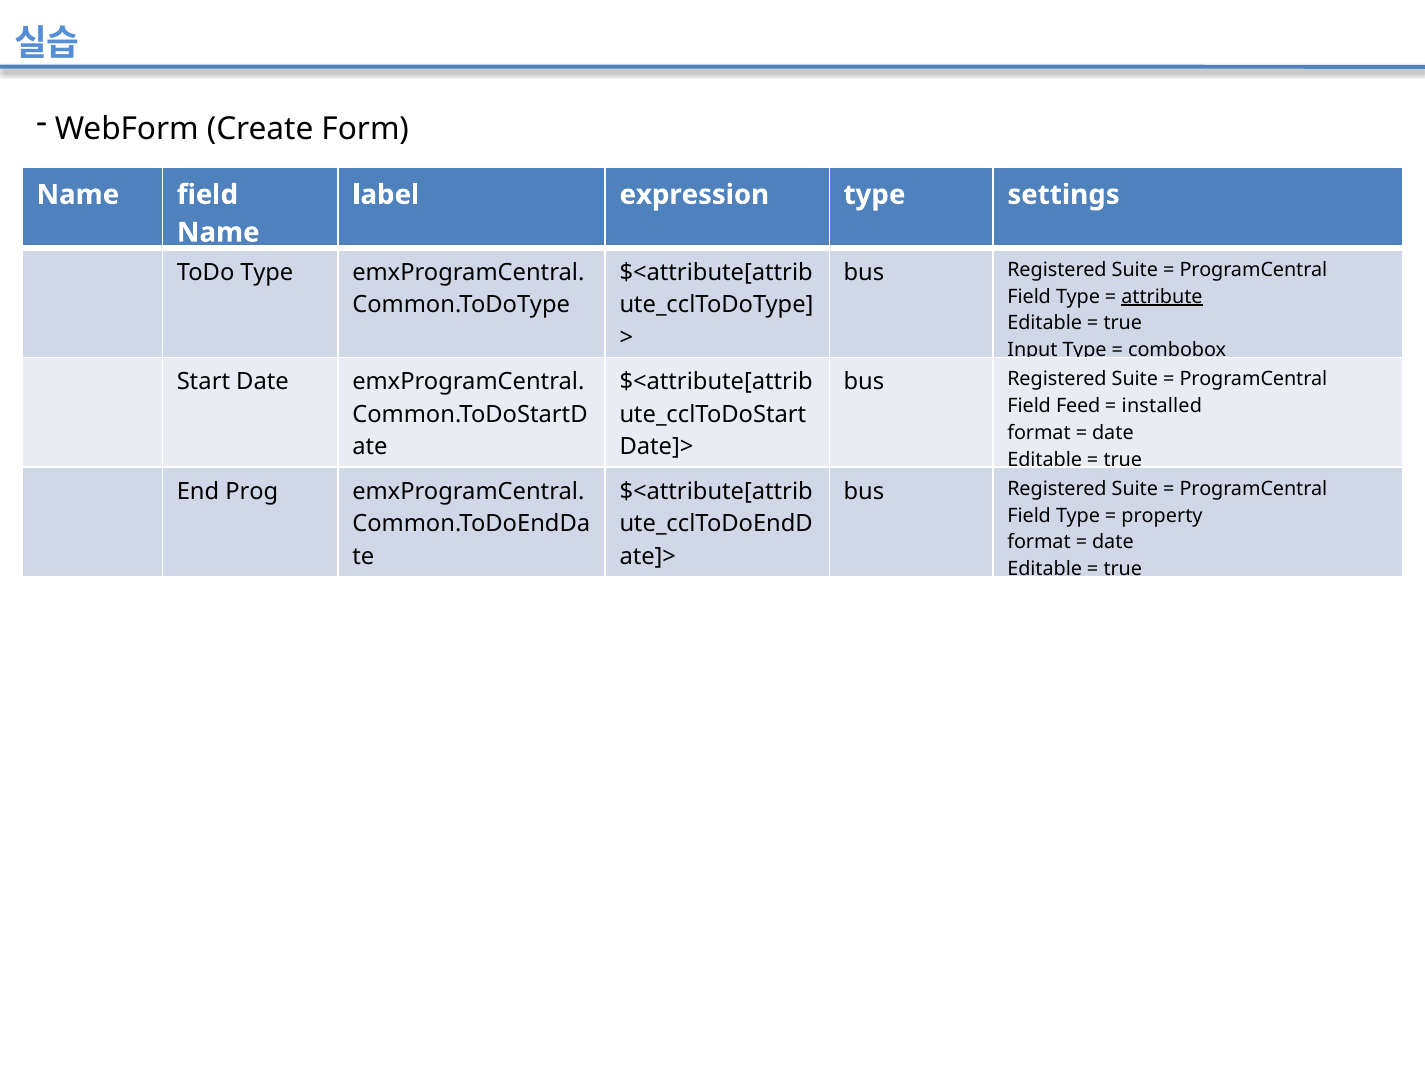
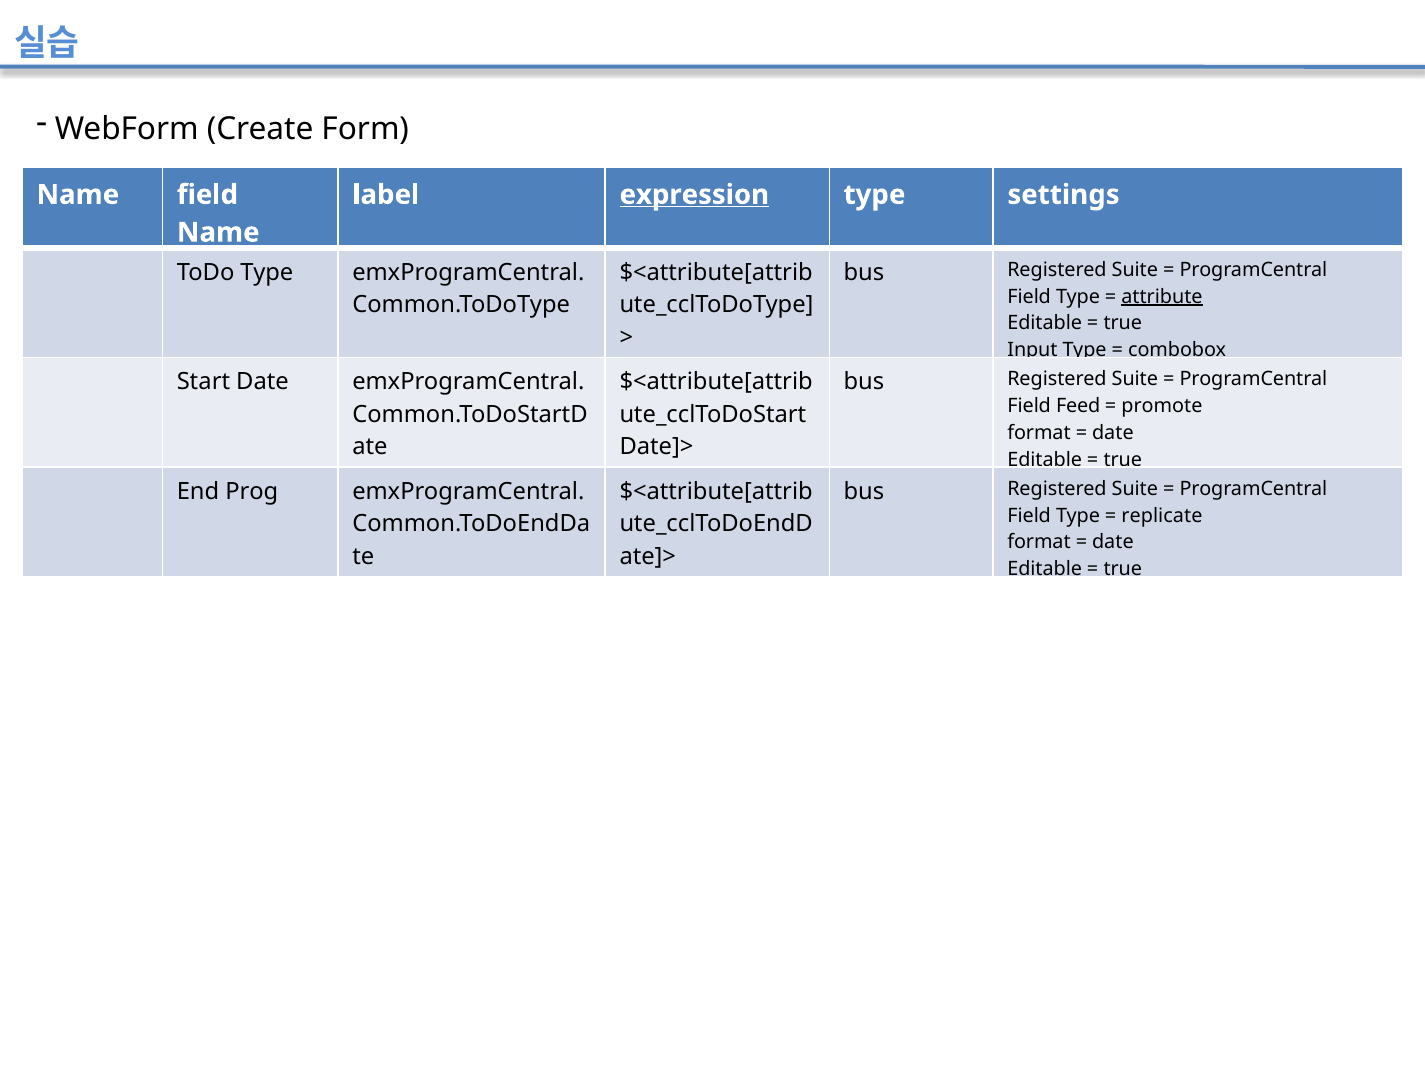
expression underline: none -> present (694, 195)
installed: installed -> promote (1162, 406)
property: property -> replicate (1162, 515)
